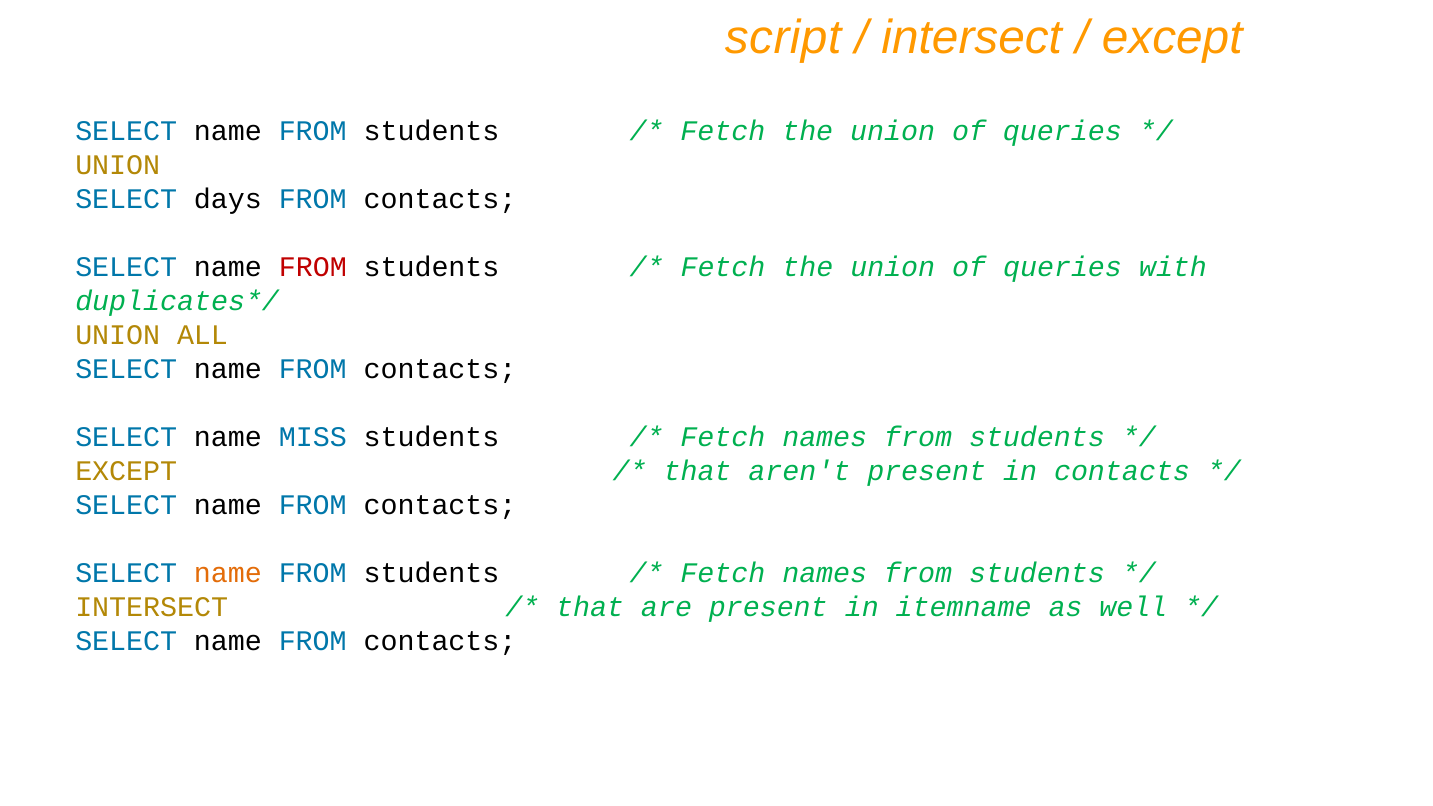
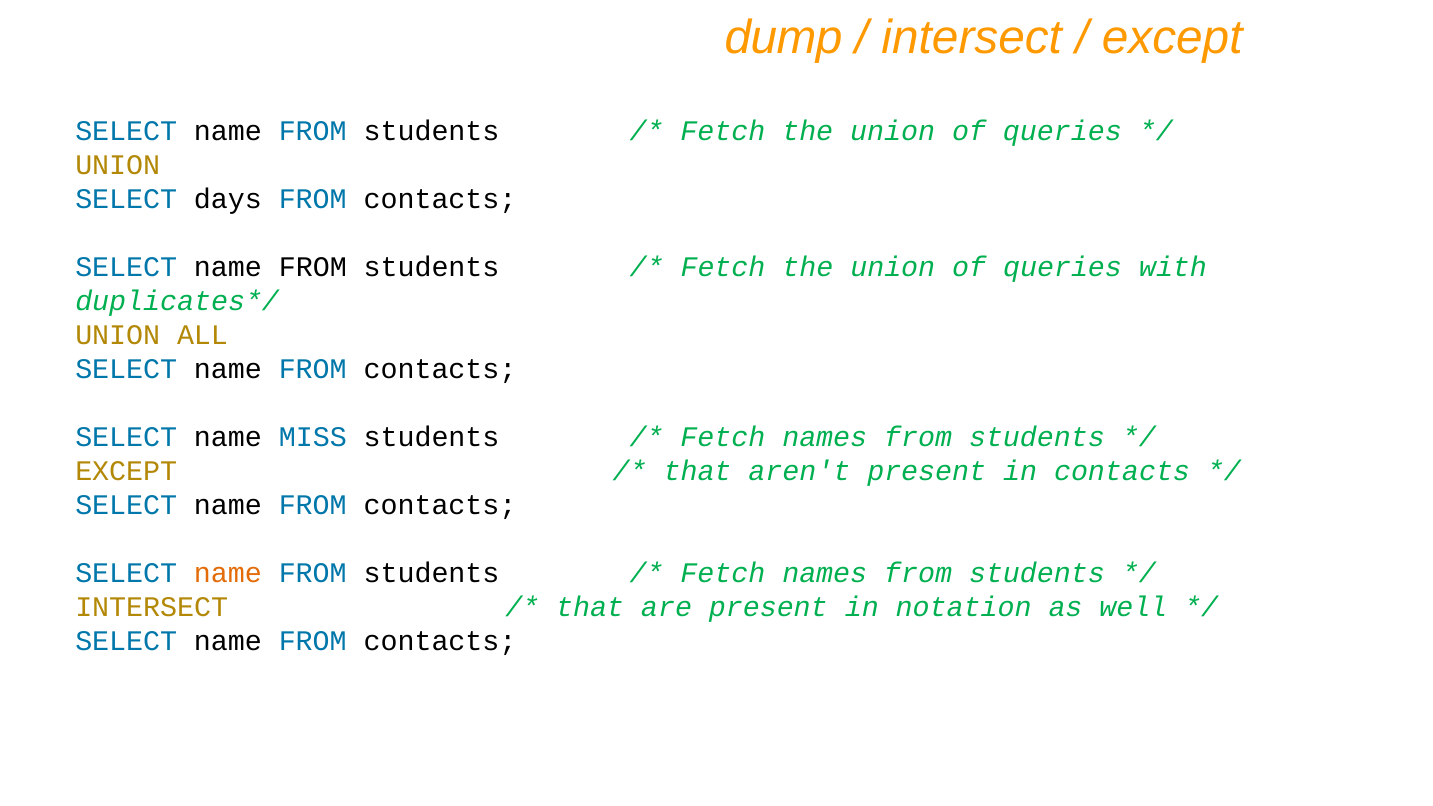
script: script -> dump (784, 37)
FROM colour: red -> black (313, 267)
itemname: itemname -> notation (964, 607)
